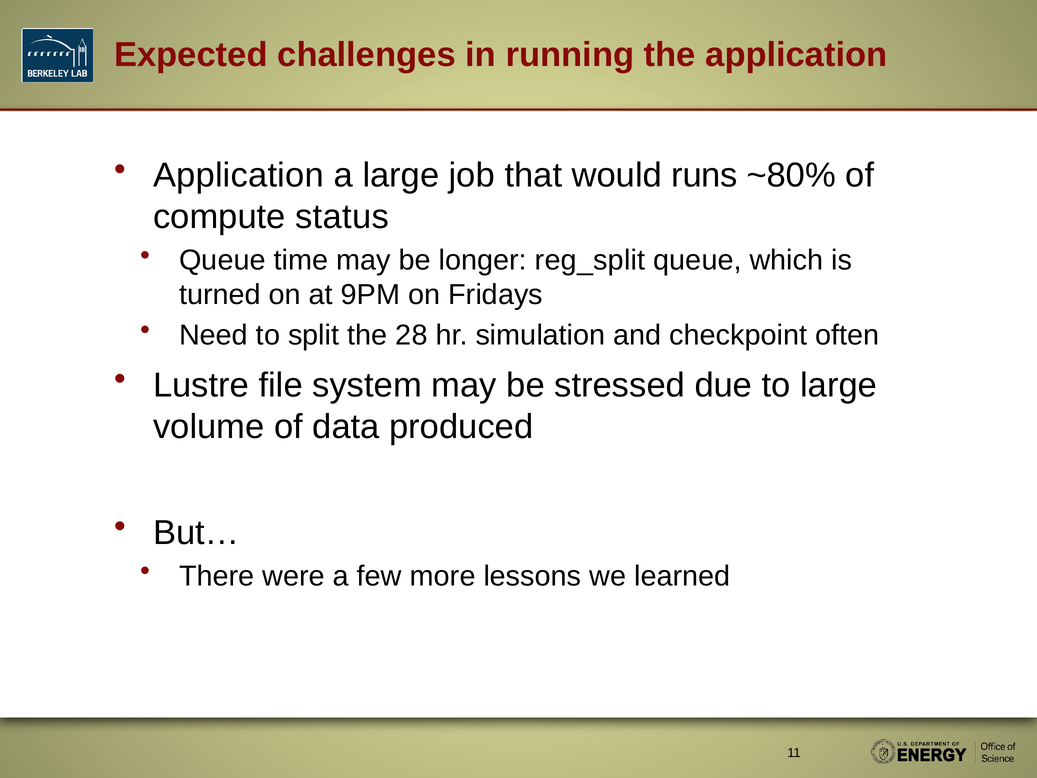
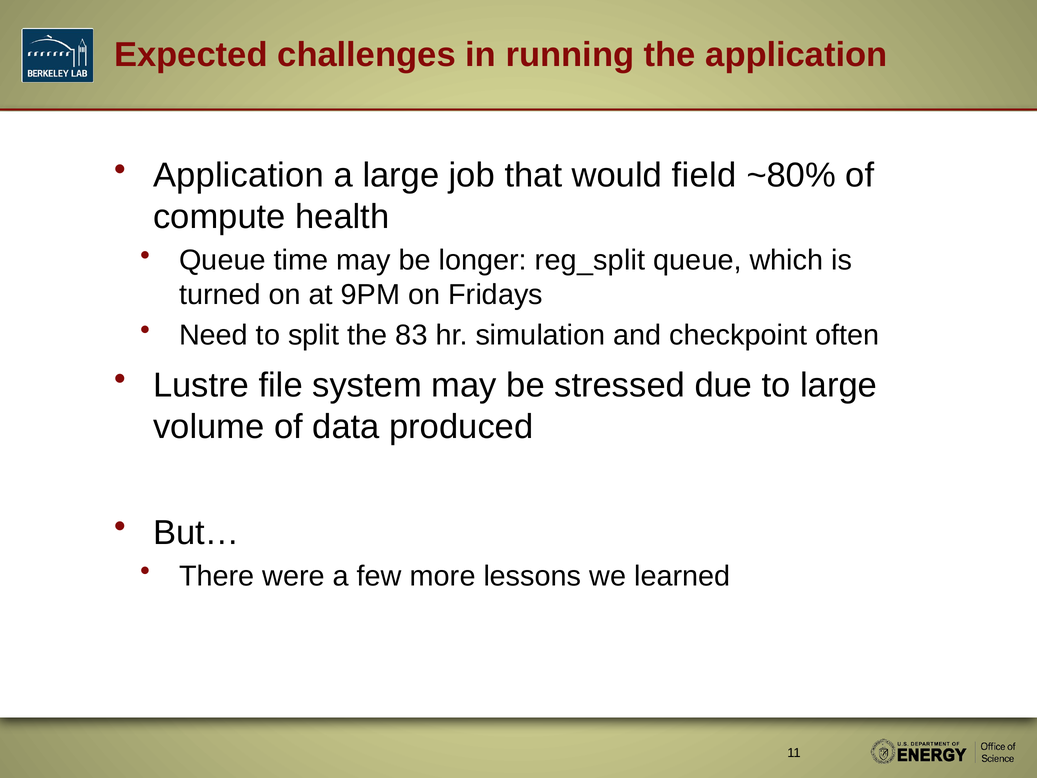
runs: runs -> field (704, 175)
status: status -> health (342, 217)
28: 28 -> 83 (412, 335)
